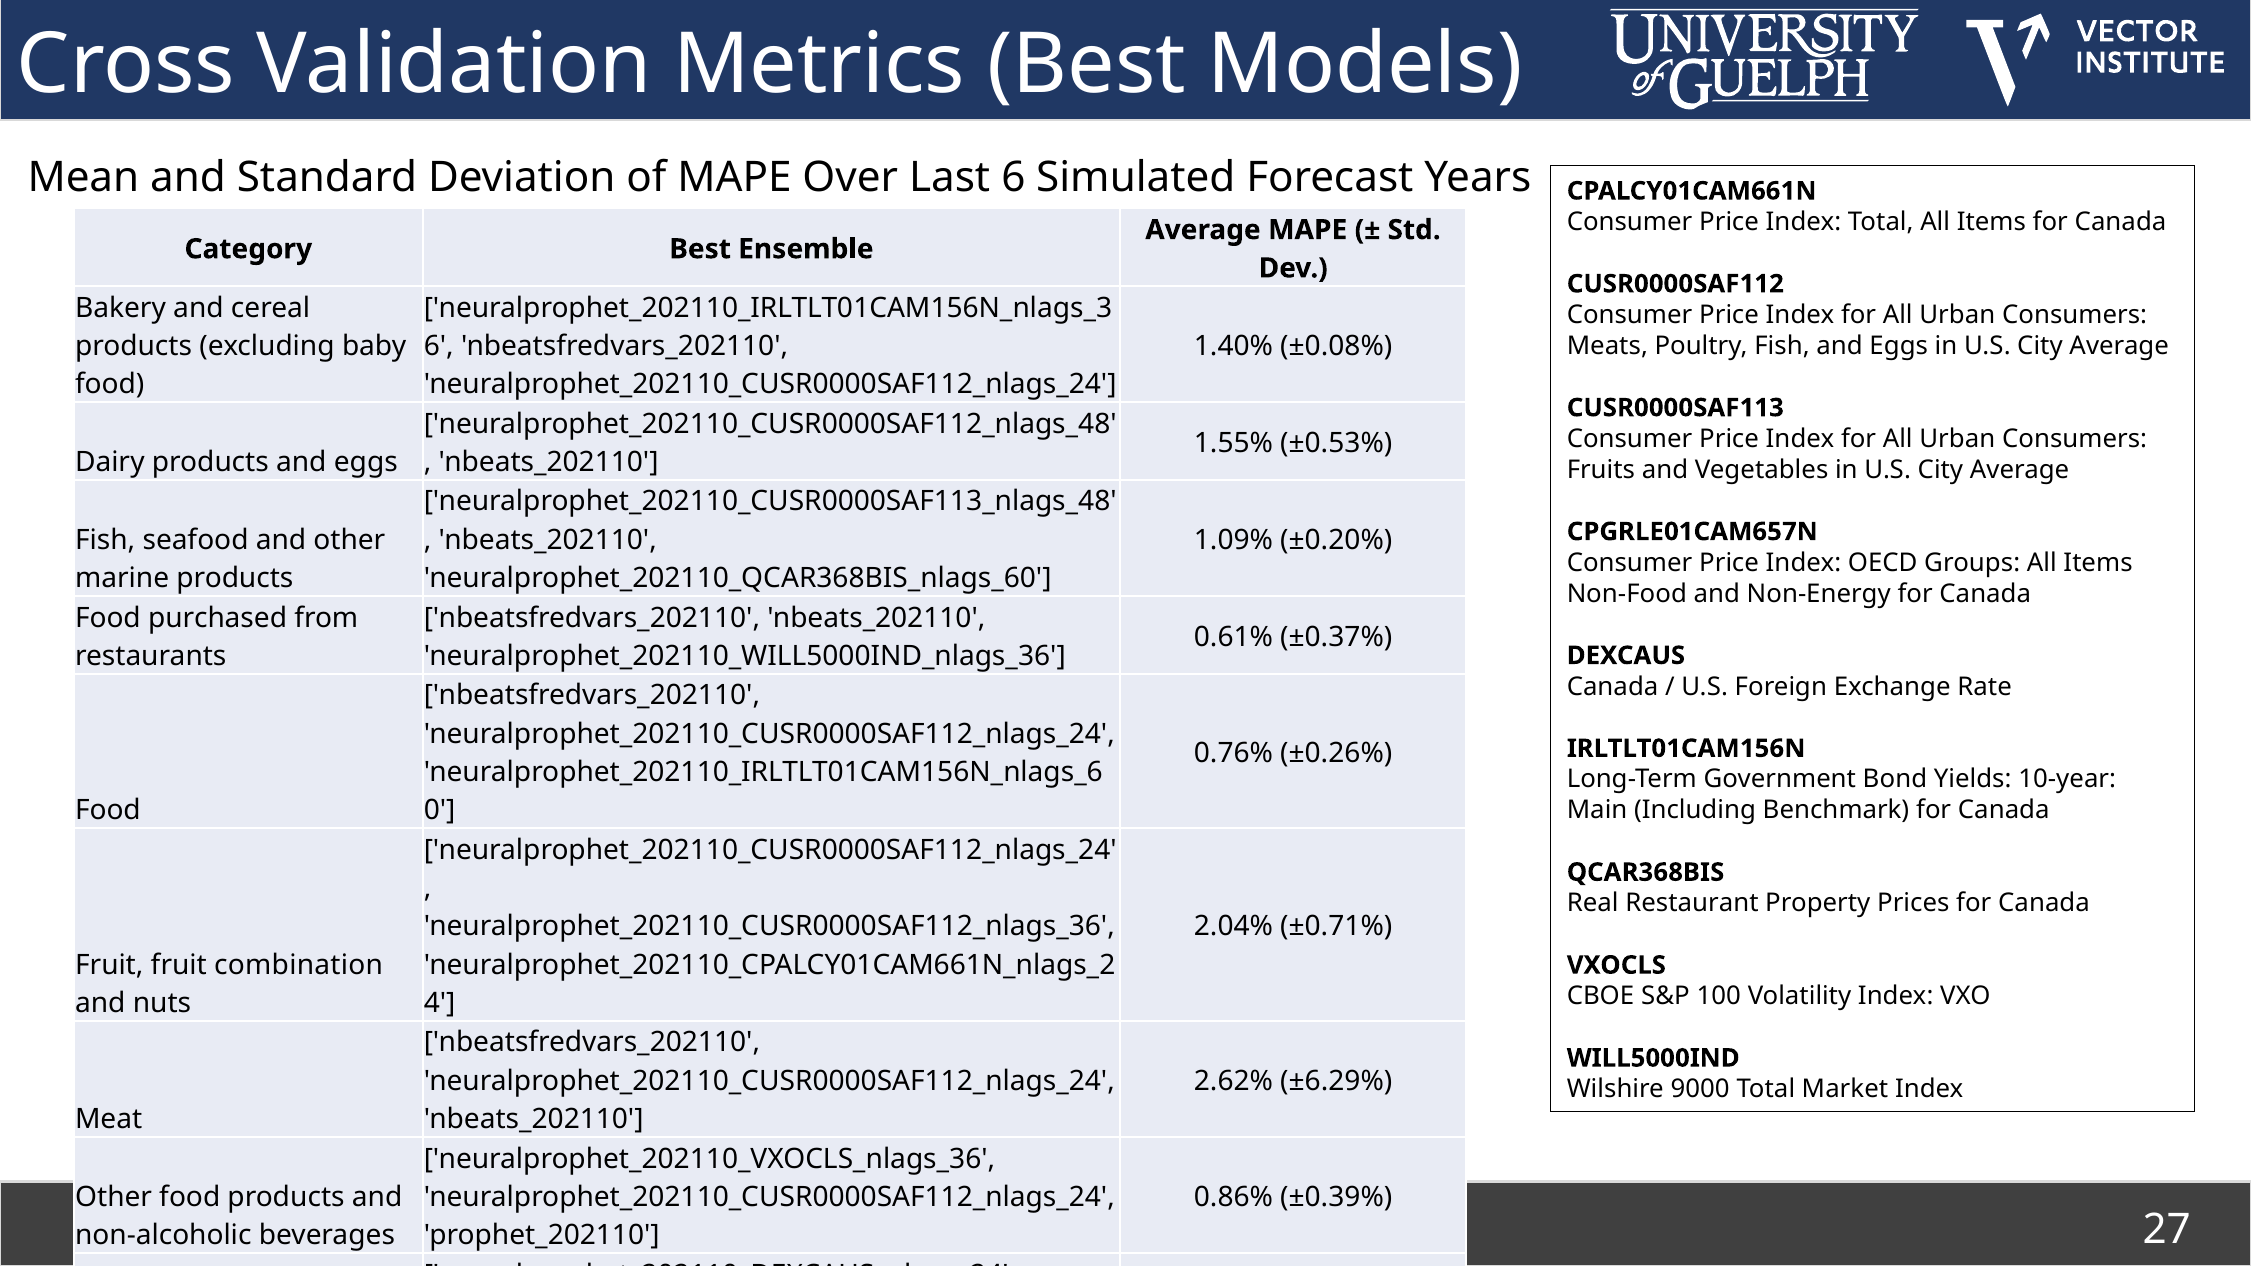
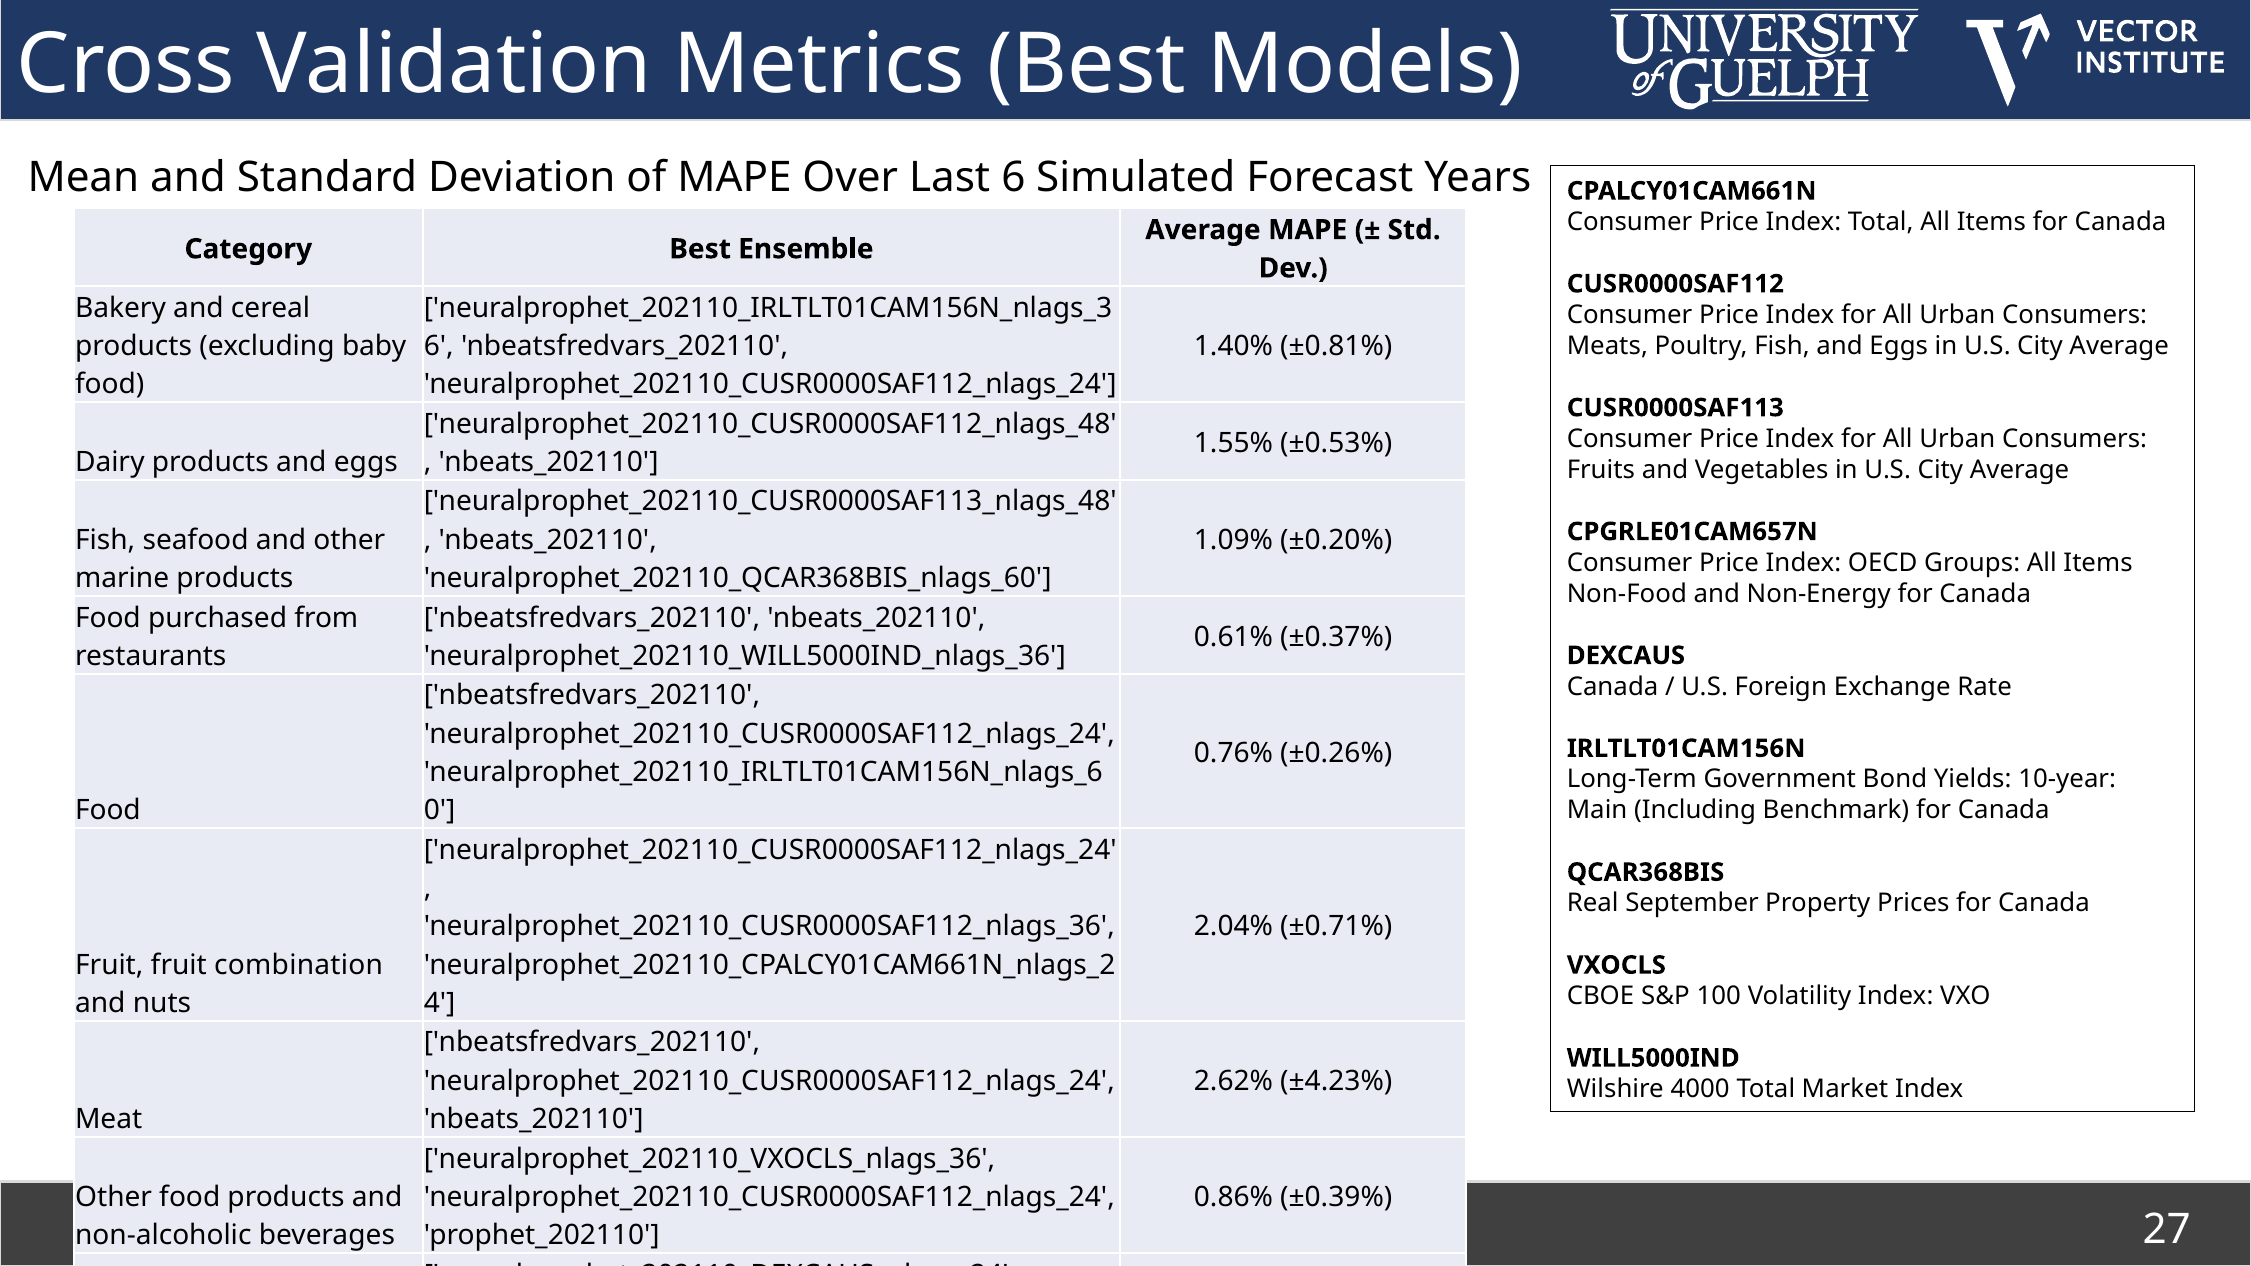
±0.08%: ±0.08% -> ±0.81% (1336, 346)
Restaurant: Restaurant -> September (1692, 903)
±6.29%: ±6.29% -> ±4.23% (1336, 1081)
9000: 9000 -> 4000 (1700, 1089)
